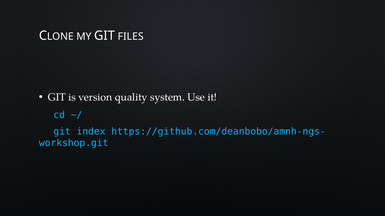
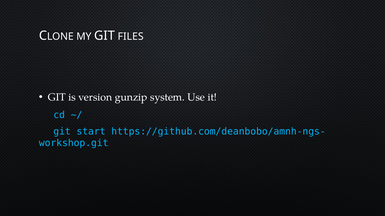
quality: quality -> gunzip (131, 97)
index: index -> start (91, 132)
